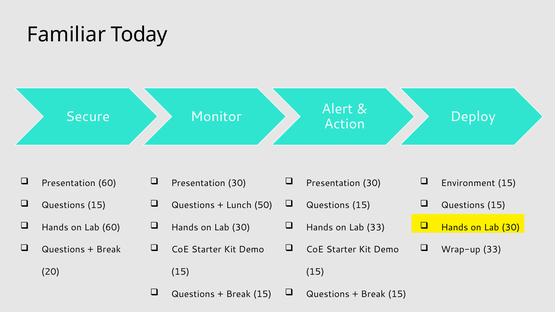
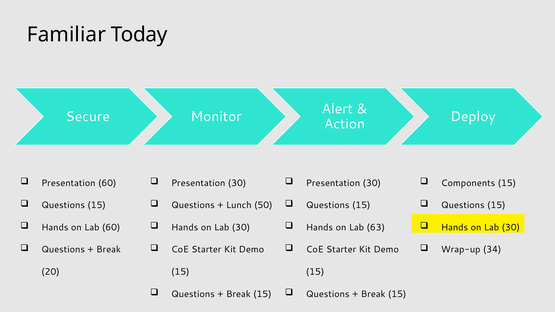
Environment: Environment -> Components (468, 183)
Lab 33: 33 -> 63 (376, 228)
Wrap-up 33: 33 -> 34 (492, 250)
